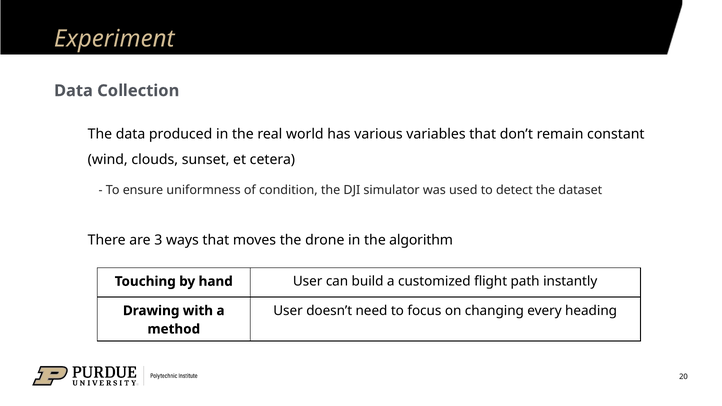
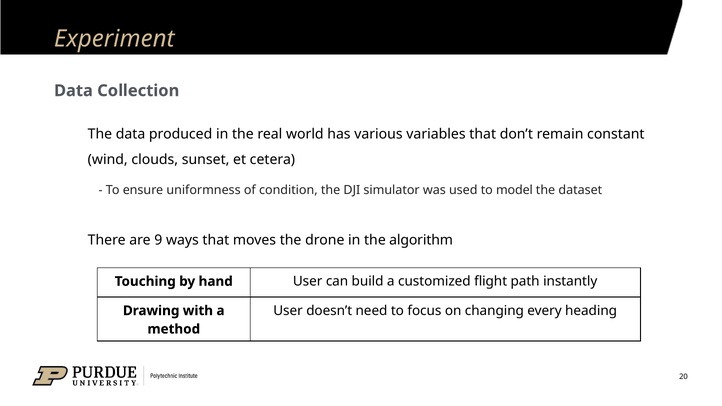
detect: detect -> model (514, 190)
3: 3 -> 9 (158, 240)
